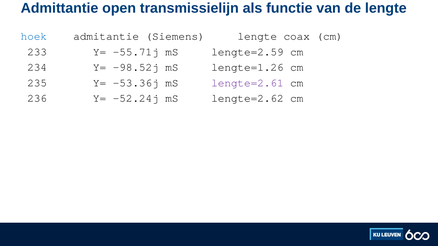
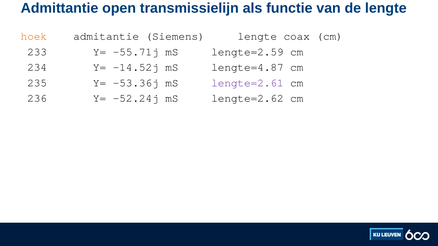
hoek colour: blue -> orange (34, 36)
-98.52j: -98.52j -> -14.52j (136, 67)
lengte=1.26: lengte=1.26 -> lengte=4.87 (247, 67)
